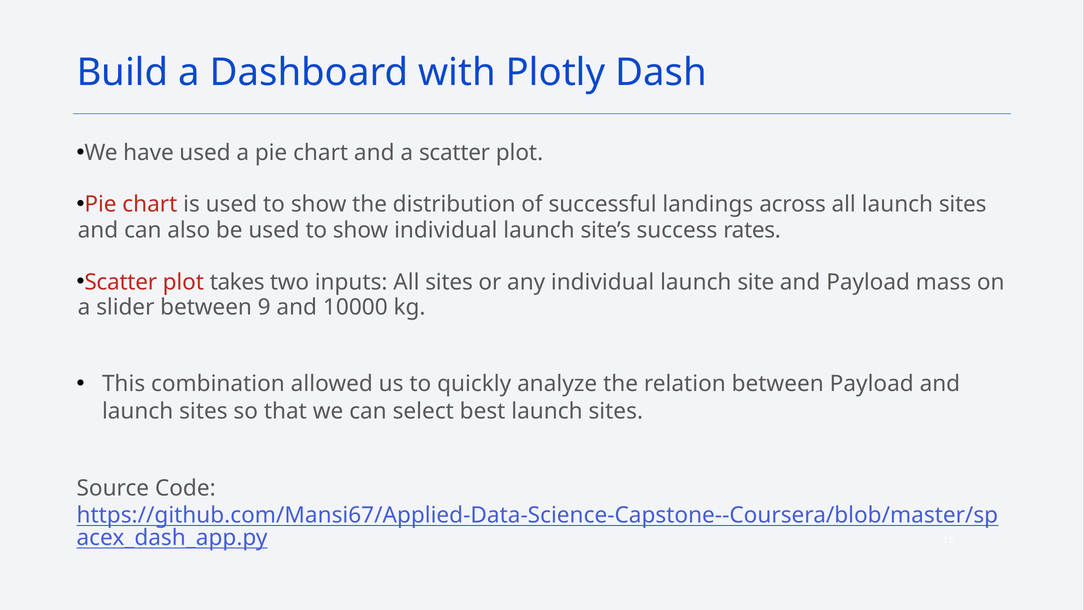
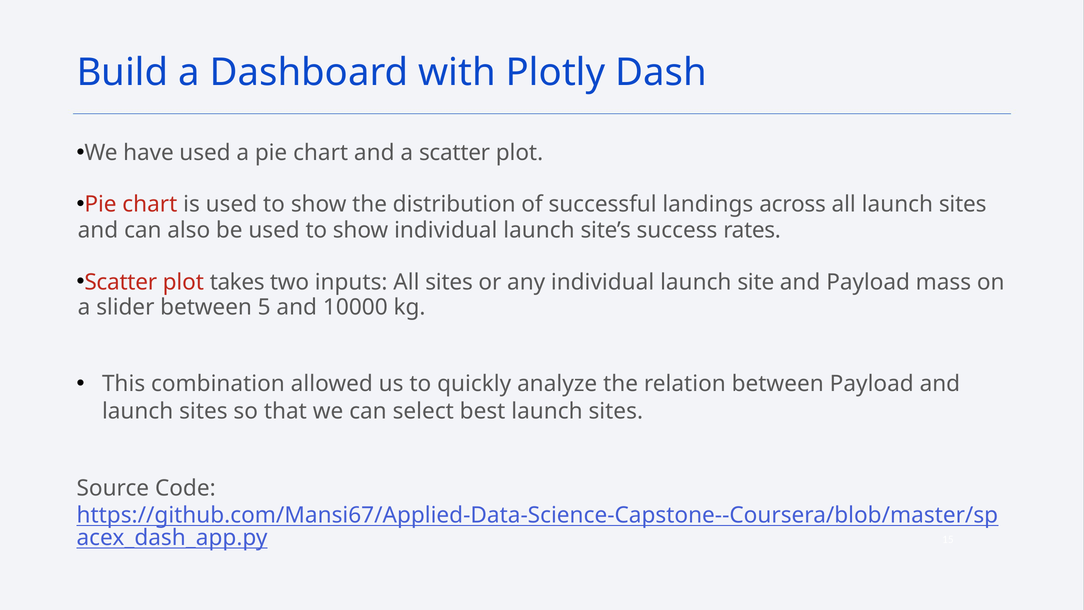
9: 9 -> 5 (264, 307)
